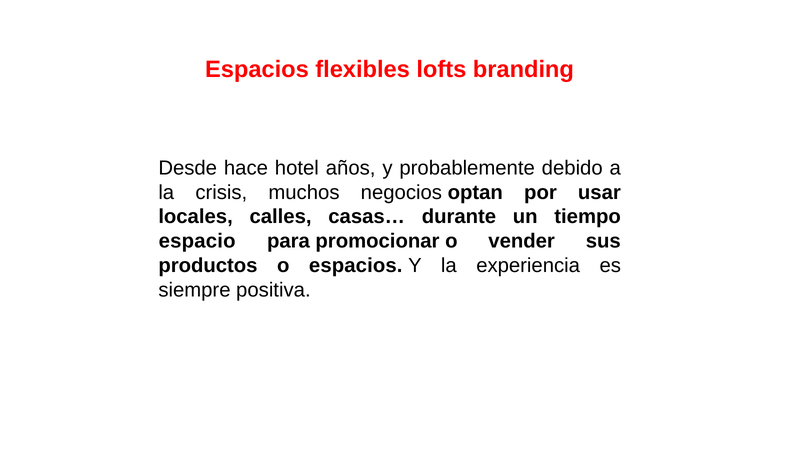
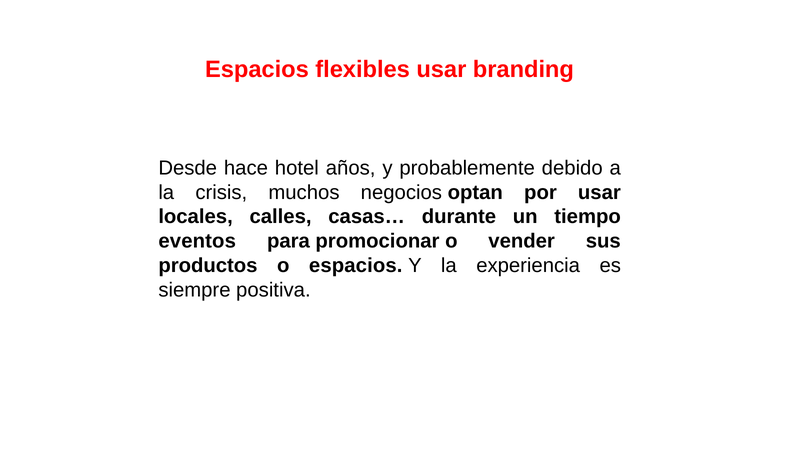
flexibles lofts: lofts -> usar (441, 69)
espacio: espacio -> eventos (197, 241)
